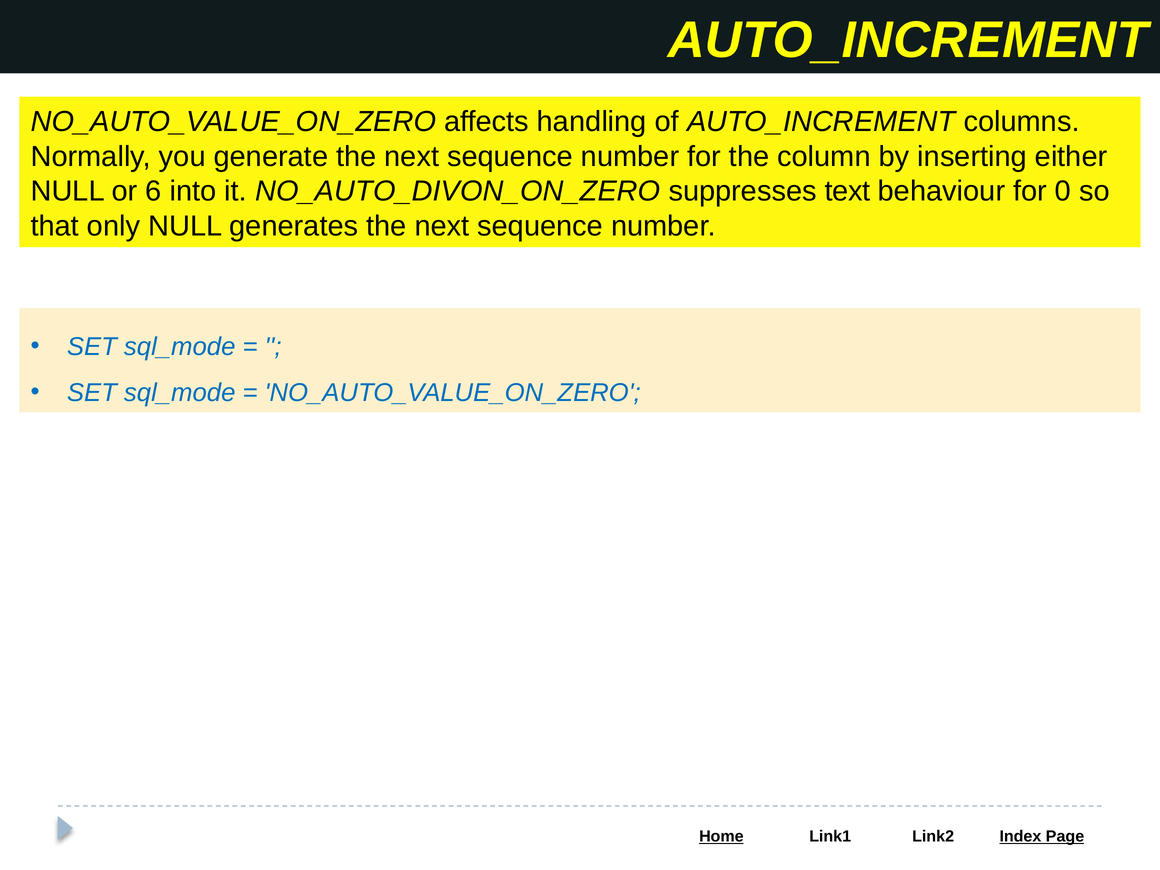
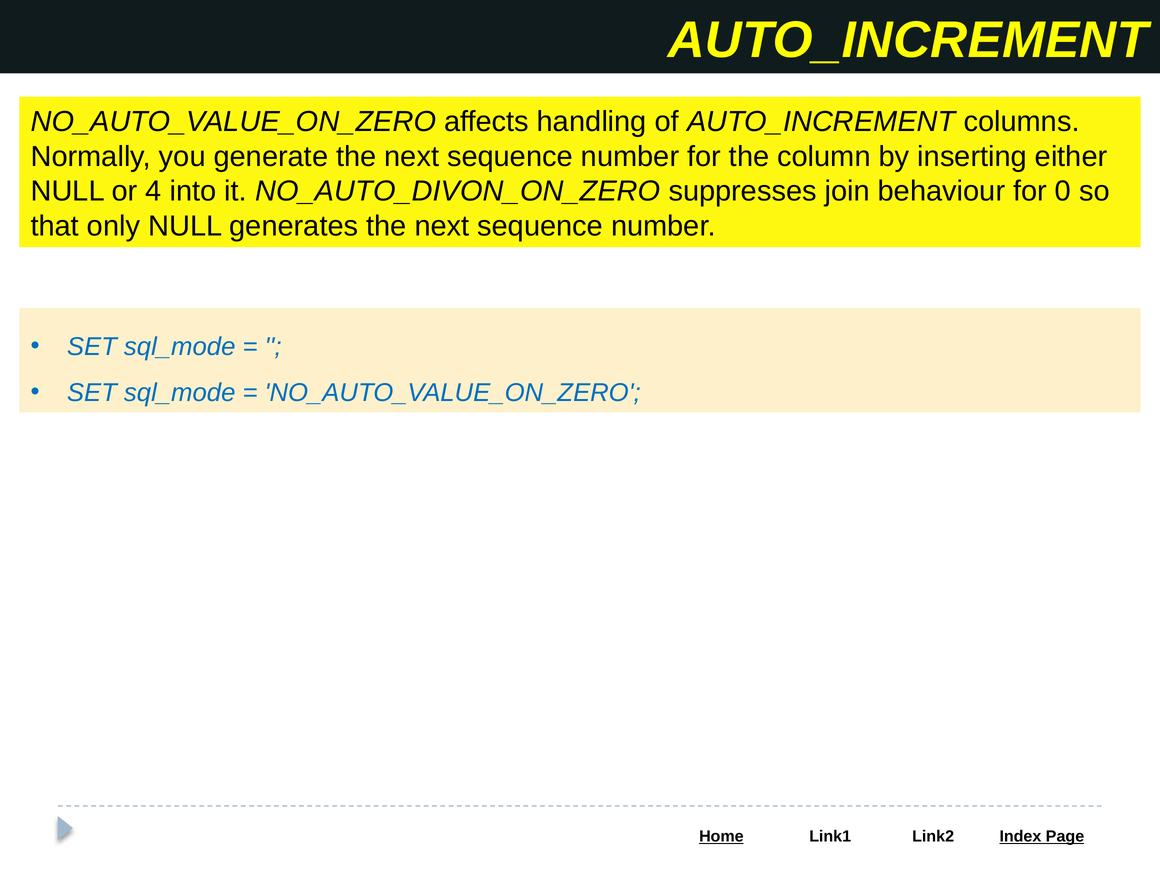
6: 6 -> 4 (154, 191)
text: text -> join (847, 191)
